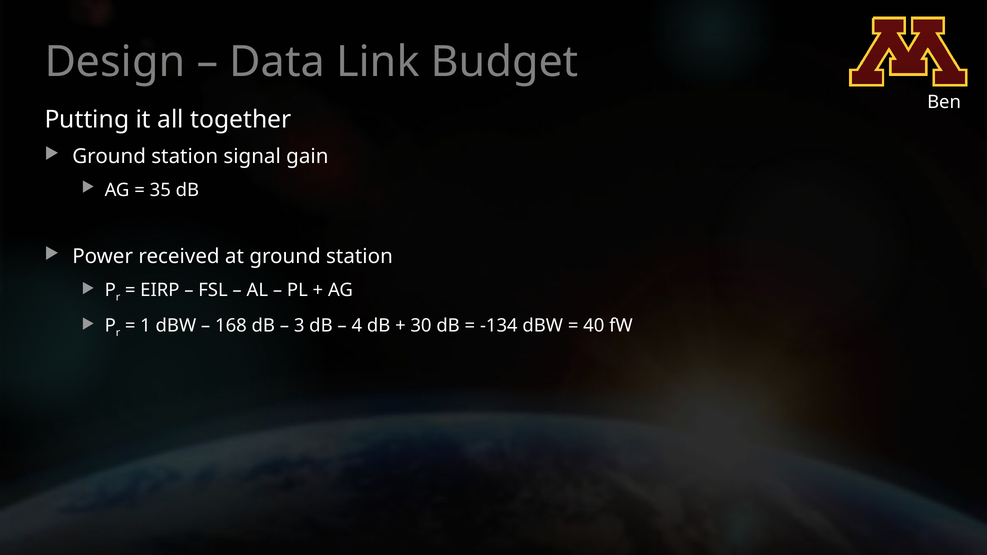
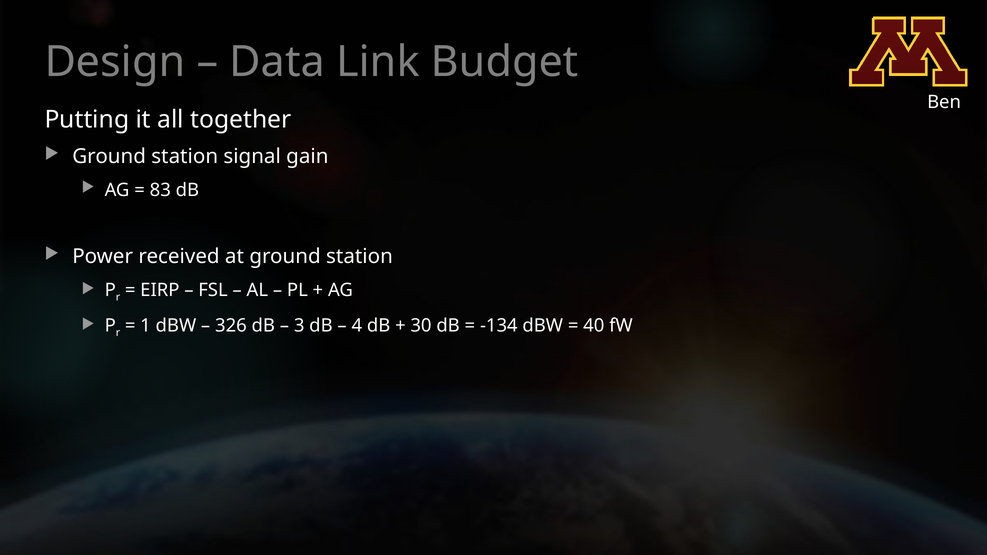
35: 35 -> 83 (160, 190)
168: 168 -> 326 (231, 326)
